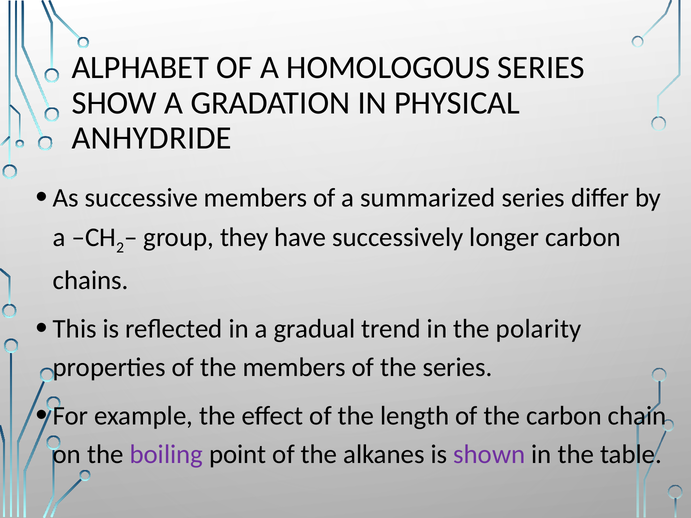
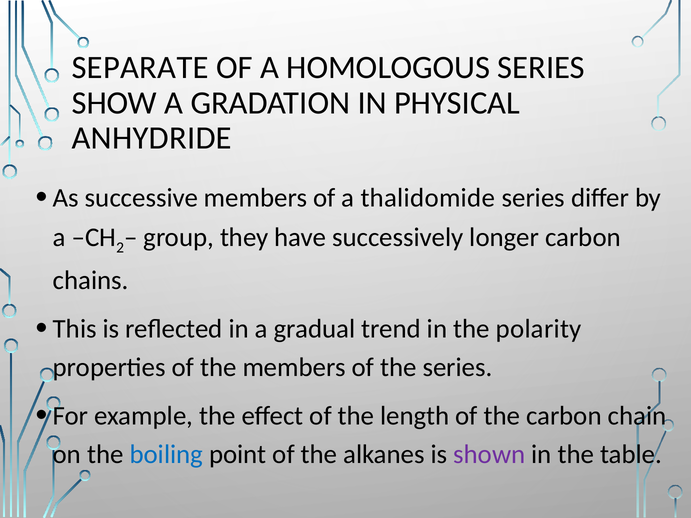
ALPHABET: ALPHABET -> SEPARATE (140, 68)
summarized: summarized -> thalidomide (428, 198)
boiling colour: purple -> blue (166, 455)
